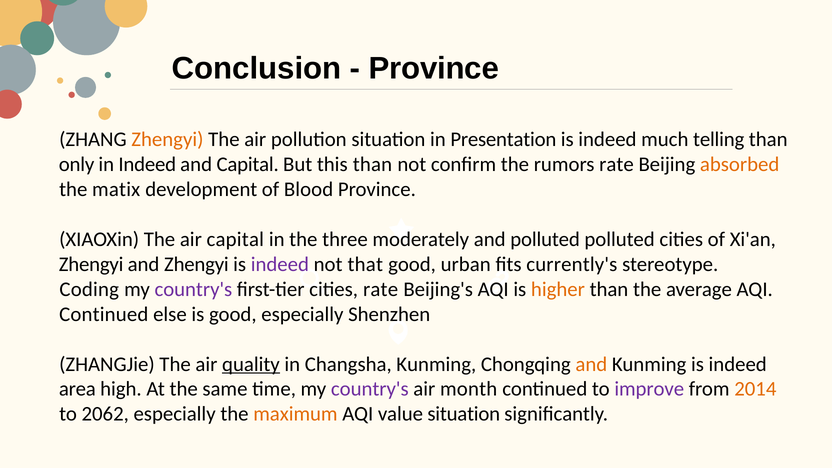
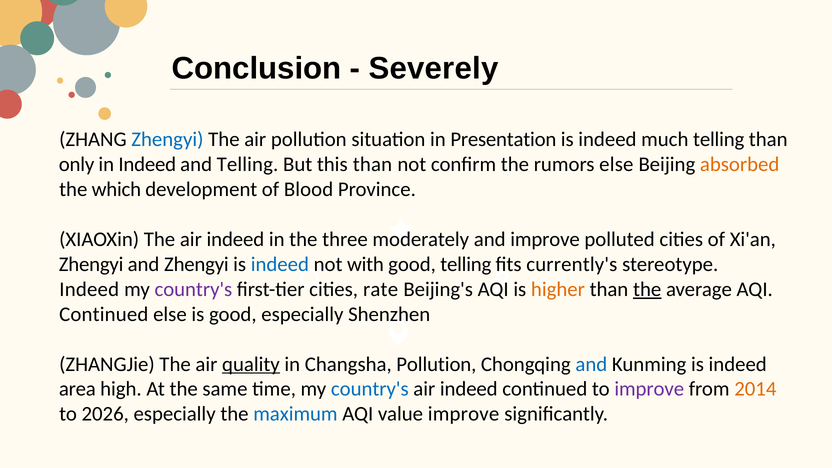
Province: Province -> Severely (434, 69)
Zhengyi colour: orange -> blue (167, 139)
and Capital: Capital -> Telling (248, 164)
rumors rate: rate -> else (616, 164)
matix: matix -> which (116, 189)
The air capital: capital -> indeed (235, 239)
and polluted: polluted -> improve (545, 239)
indeed colour: purple -> blue (280, 264)
that: that -> with (365, 264)
good urban: urban -> telling (466, 264)
Coding: Coding -> Indeed (89, 289)
the underline: none -> present (647, 289)
Changsha Kunming: Kunming -> Pollution (436, 364)
and colour: orange -> blue (591, 364)
country's colour: purple -> blue (370, 389)
month: month -> indeed (469, 389)
2062: 2062 -> 2026 (105, 414)
maximum colour: orange -> blue (295, 414)
value situation: situation -> improve (464, 414)
